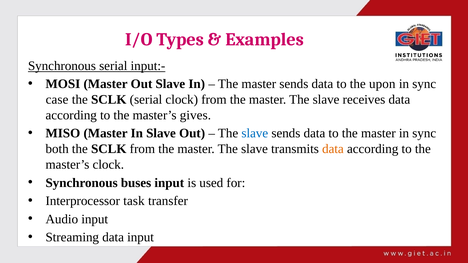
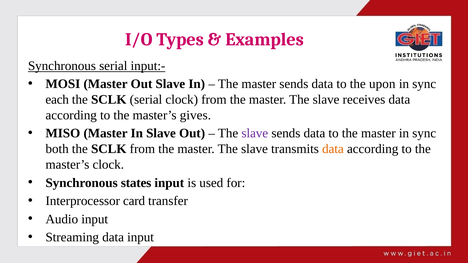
case: case -> each (57, 100)
slave colour: blue -> purple (255, 133)
buses: buses -> states (136, 183)
task: task -> card (134, 201)
